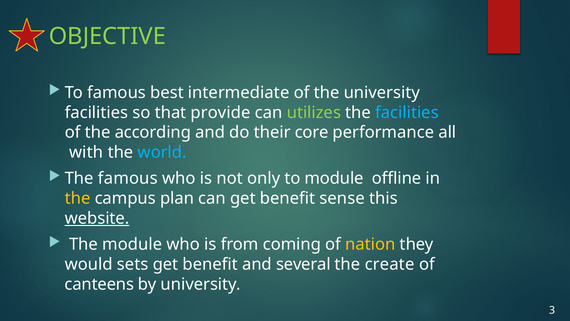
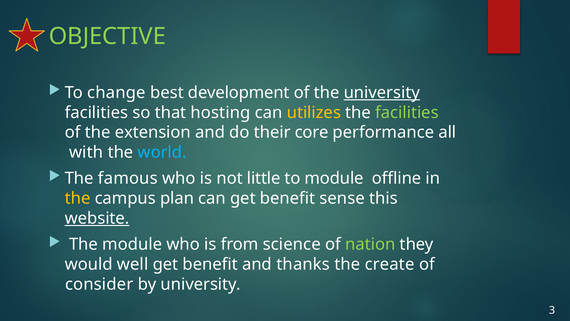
To famous: famous -> change (116, 92)
intermediate: intermediate -> development (239, 92)
university underline: none -> present (382, 92)
provide: provide -> hosting (221, 112)
utilizes colour: light green -> yellow (314, 112)
facilities colour: light blue -> light green (407, 112)
according: according -> extension (153, 132)
only: only -> little (264, 178)
coming: coming -> science (292, 244)
nation colour: yellow -> light green (370, 244)
sets: sets -> well (133, 264)
several: several -> thanks (303, 264)
canteens: canteens -> consider (99, 284)
